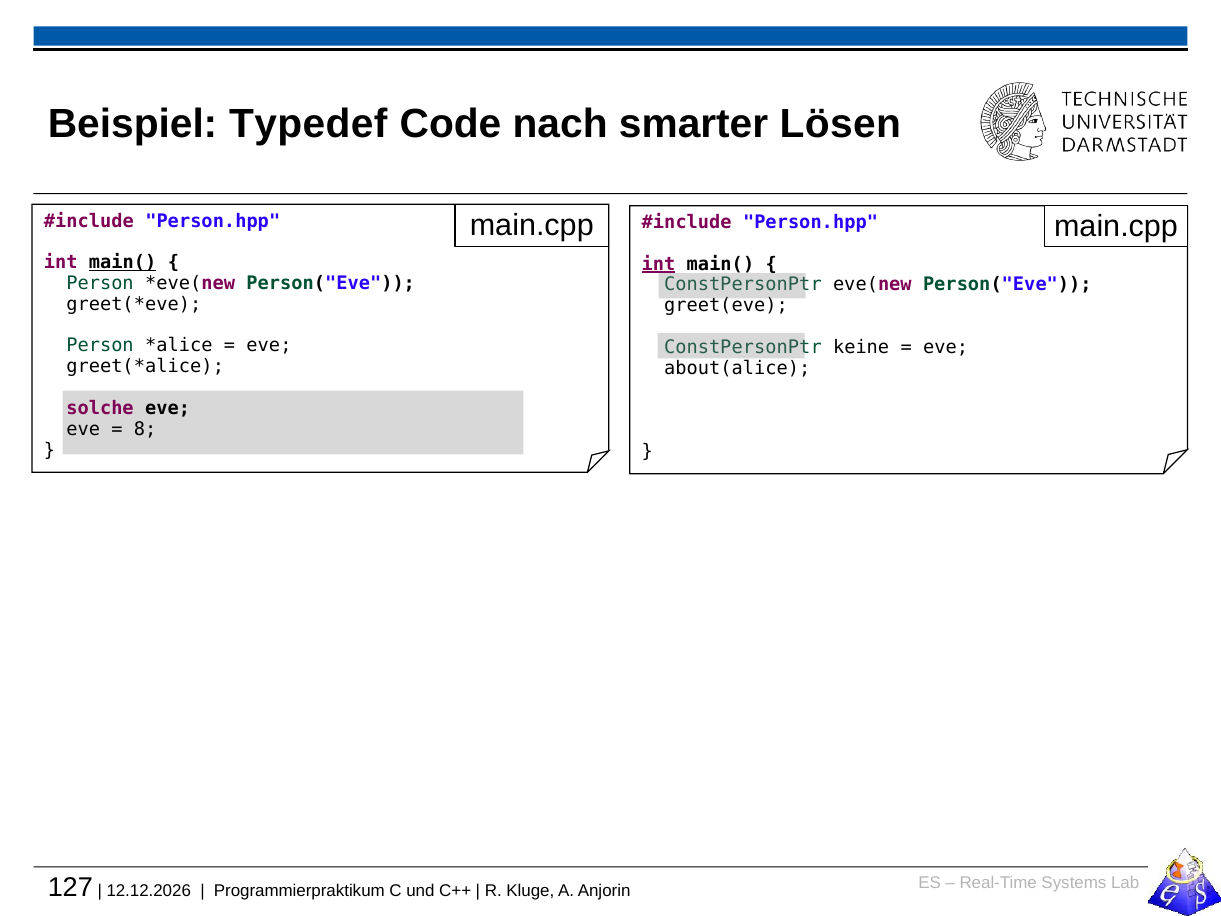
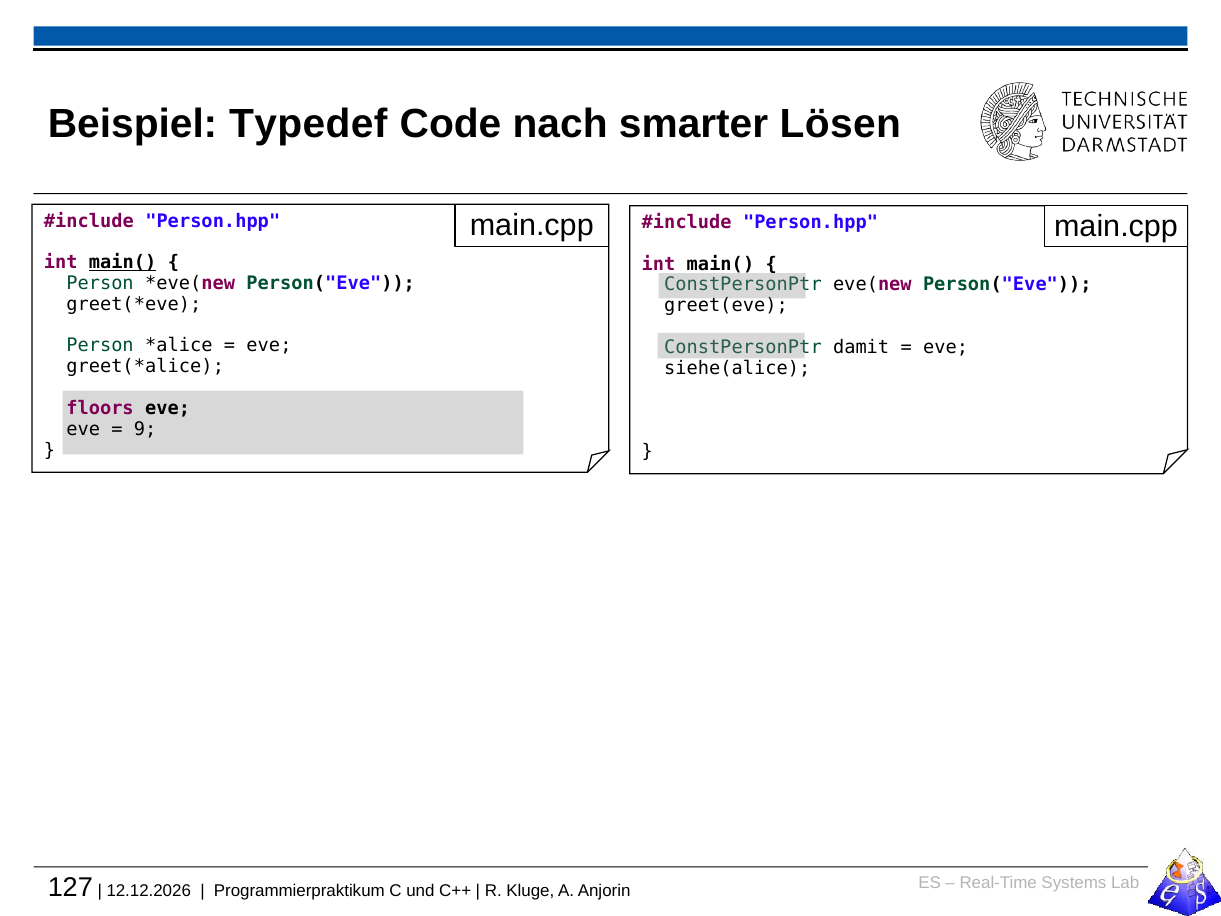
int underline: present -> none (659, 264)
keine: keine -> damit (861, 347)
about(alice: about(alice -> siehe(alice (737, 368)
solche: solche -> floors (100, 408)
8: 8 -> 9 (145, 429)
